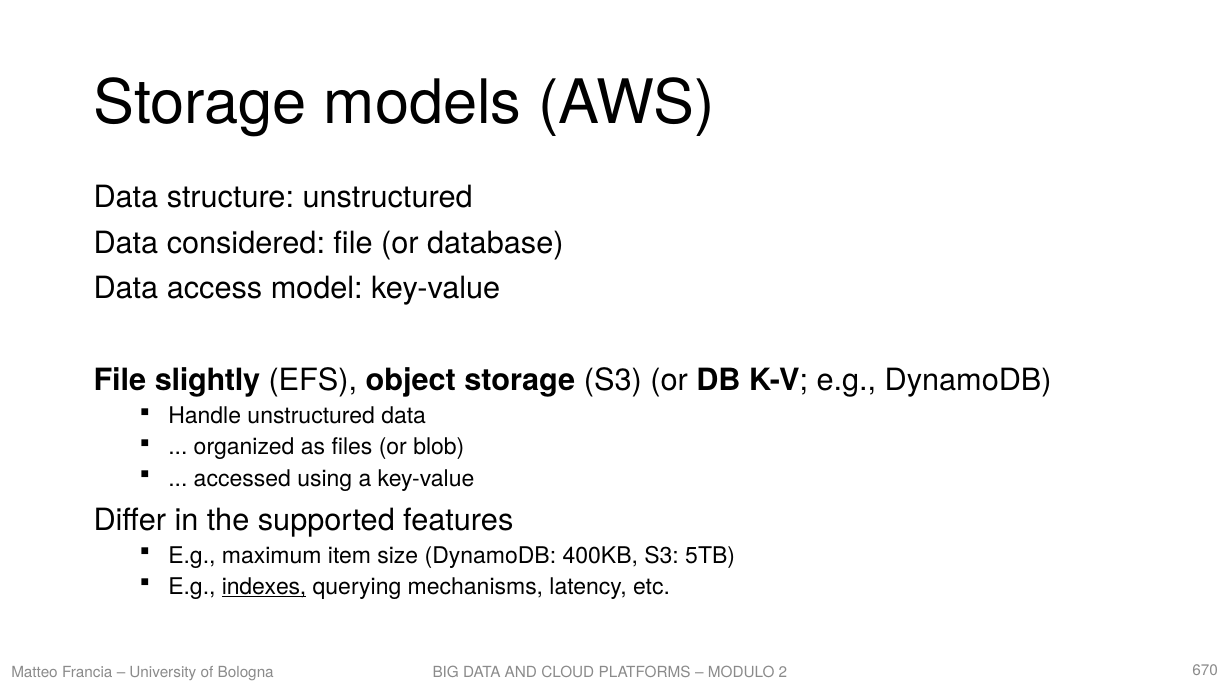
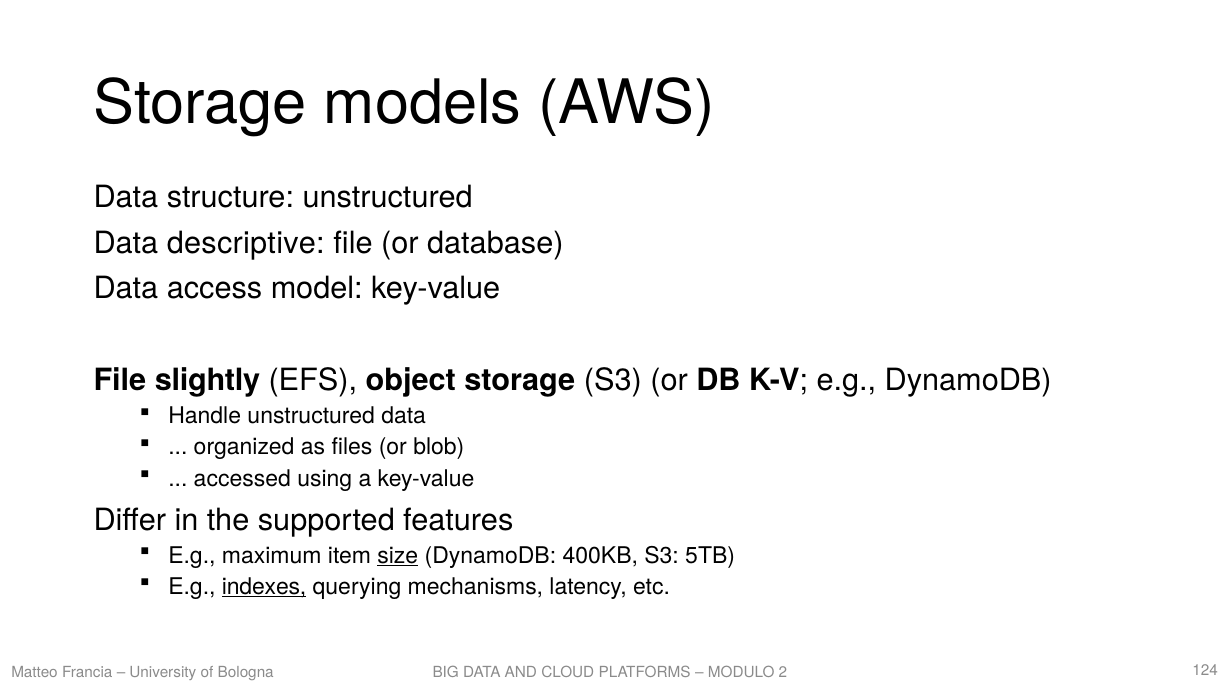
considered: considered -> descriptive (246, 243)
size underline: none -> present (398, 556)
670: 670 -> 124 (1205, 671)
